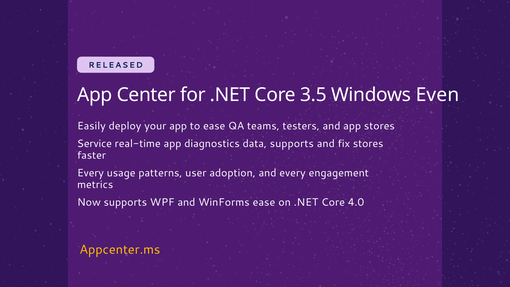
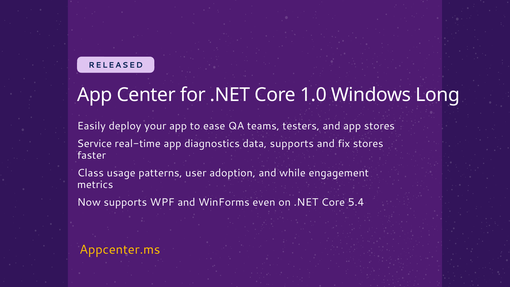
3.5: 3.5 -> 1.0 (314, 95)
Even: Even -> Long (438, 95)
Every: Every -> Class (90, 173)
and every: every -> while (292, 173)
WinForms ease: ease -> even (264, 202)
4.0: 4.0 -> 5.4 (356, 202)
